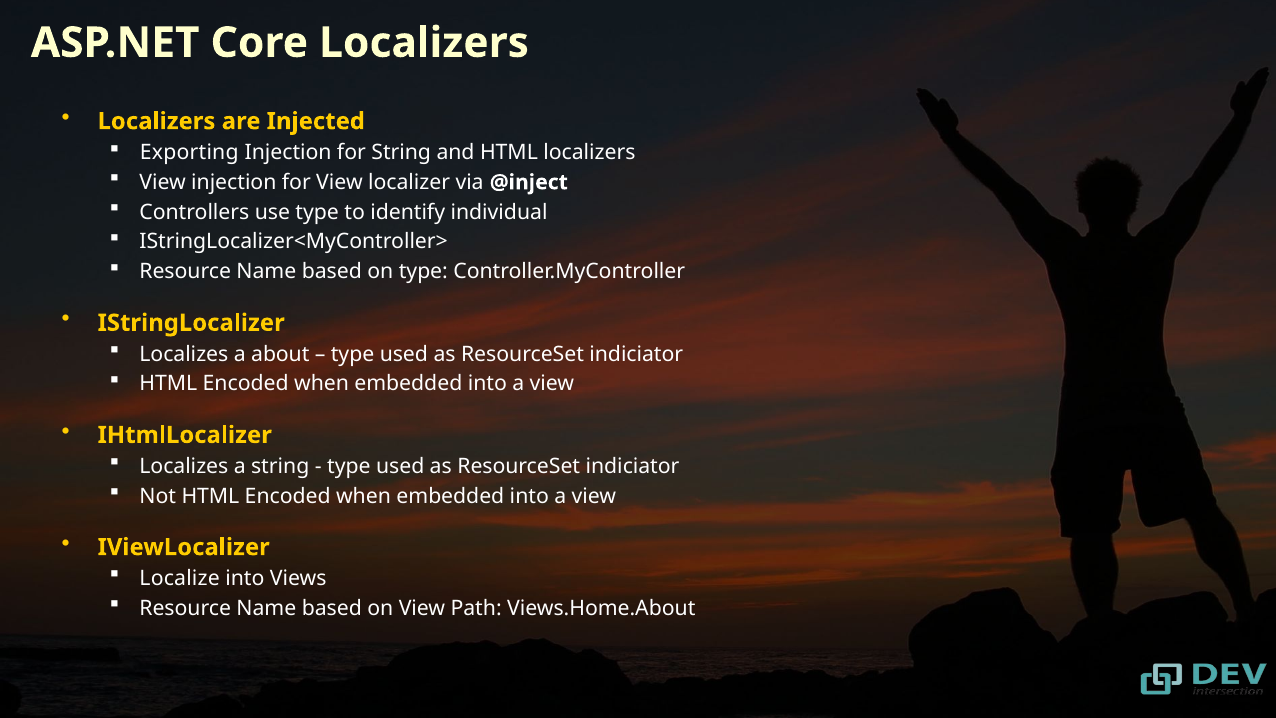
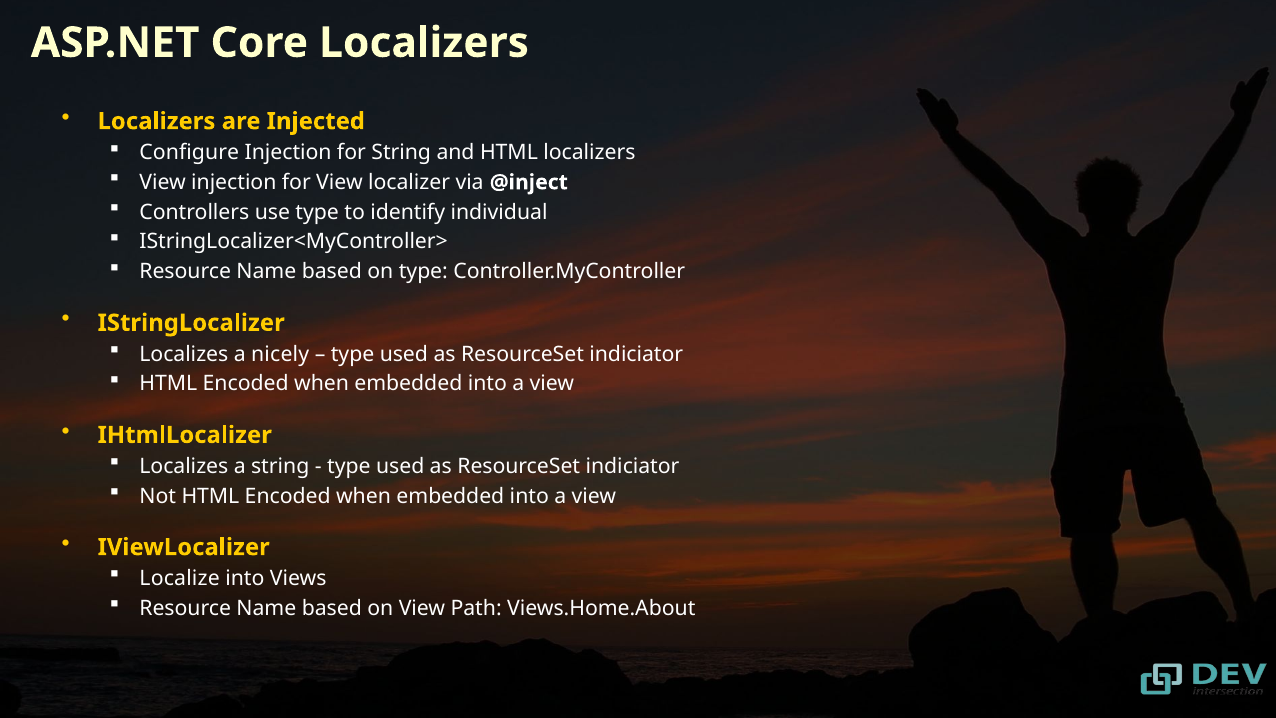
Exporting: Exporting -> Configure (189, 152)
about: about -> nicely (280, 354)
